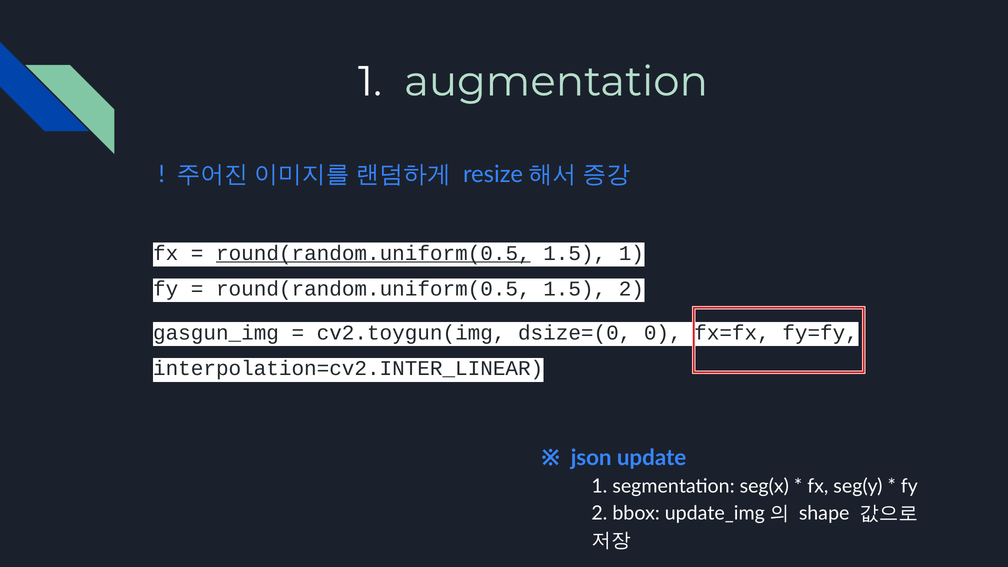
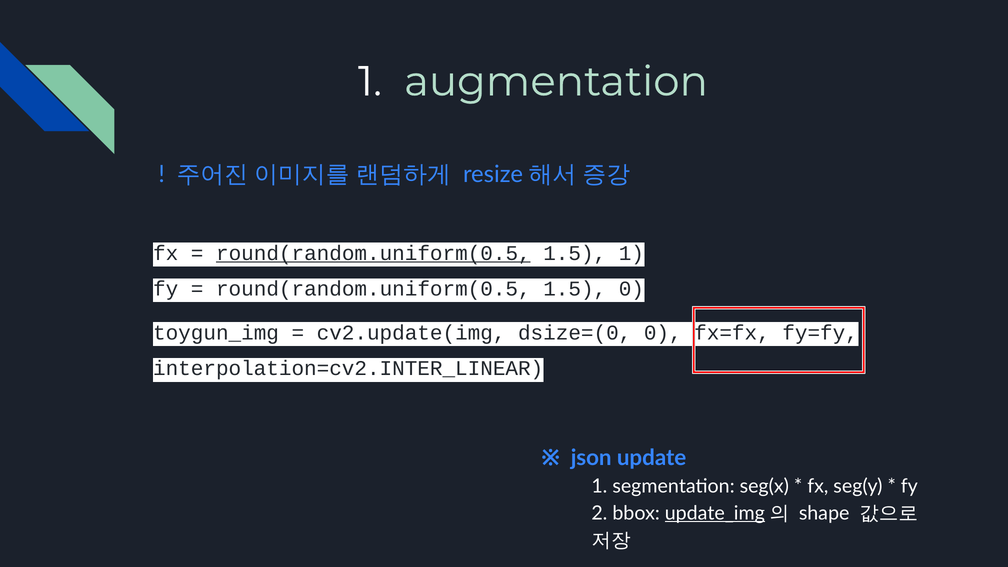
1.5 2: 2 -> 0 (631, 289)
gasgun_img: gasgun_img -> toygun_img (216, 333)
cv2.toygun(img: cv2.toygun(img -> cv2.update(img (411, 333)
update_img underline: none -> present (715, 513)
